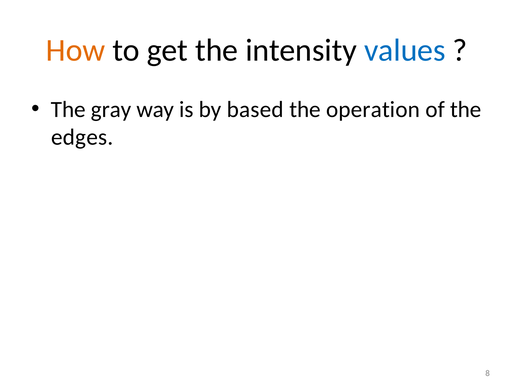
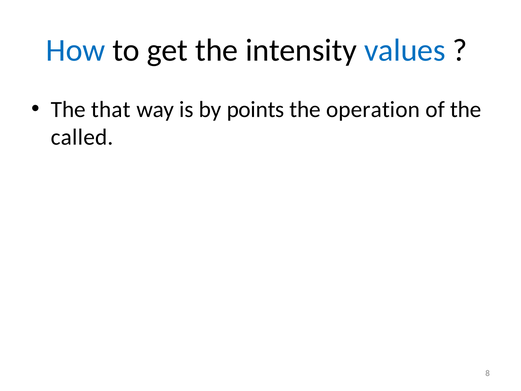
How colour: orange -> blue (76, 50)
gray: gray -> that (111, 109)
based: based -> points (256, 109)
edges: edges -> called (82, 137)
